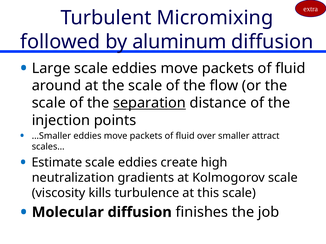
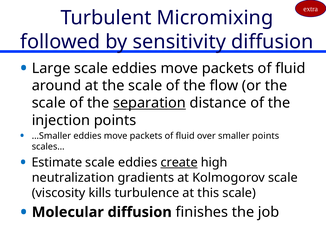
aluminum: aluminum -> sensitivity (179, 42)
smaller attract: attract -> points (266, 136)
create underline: none -> present (179, 163)
